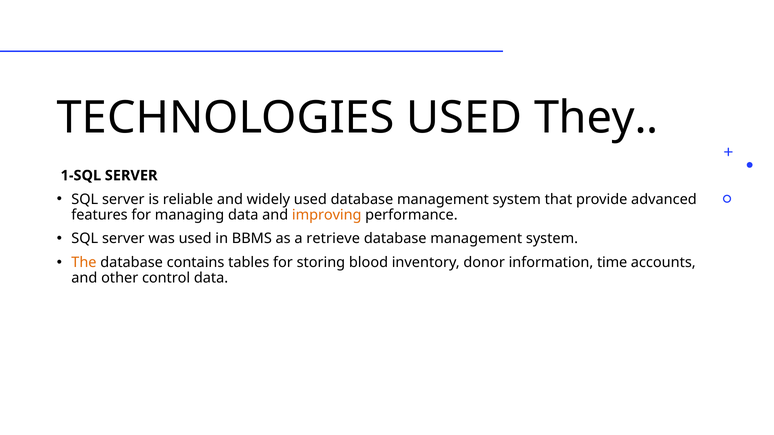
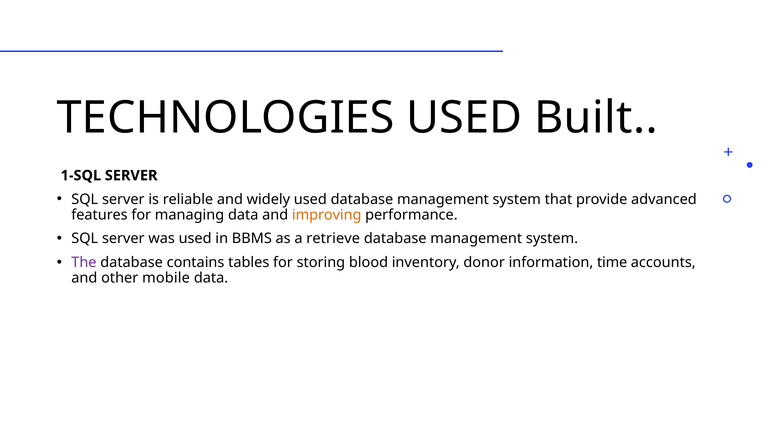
They: They -> Built (596, 118)
The colour: orange -> purple (84, 263)
control: control -> mobile (166, 278)
